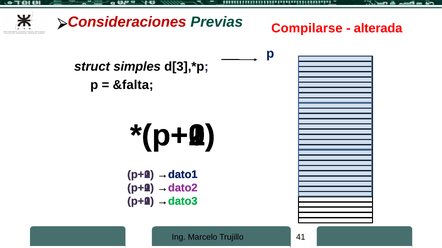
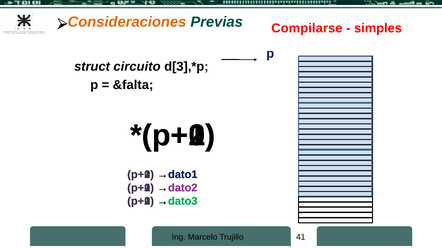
Consideraciones colour: red -> orange (127, 22)
alterada: alterada -> simples (378, 28)
simples: simples -> circuito (137, 67)
